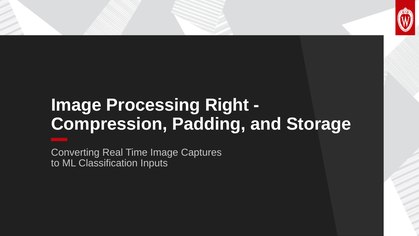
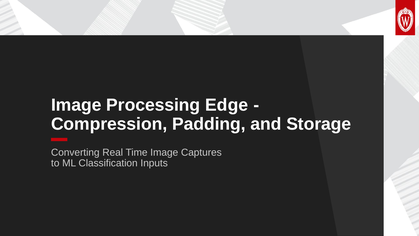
Right: Right -> Edge (227, 105)
